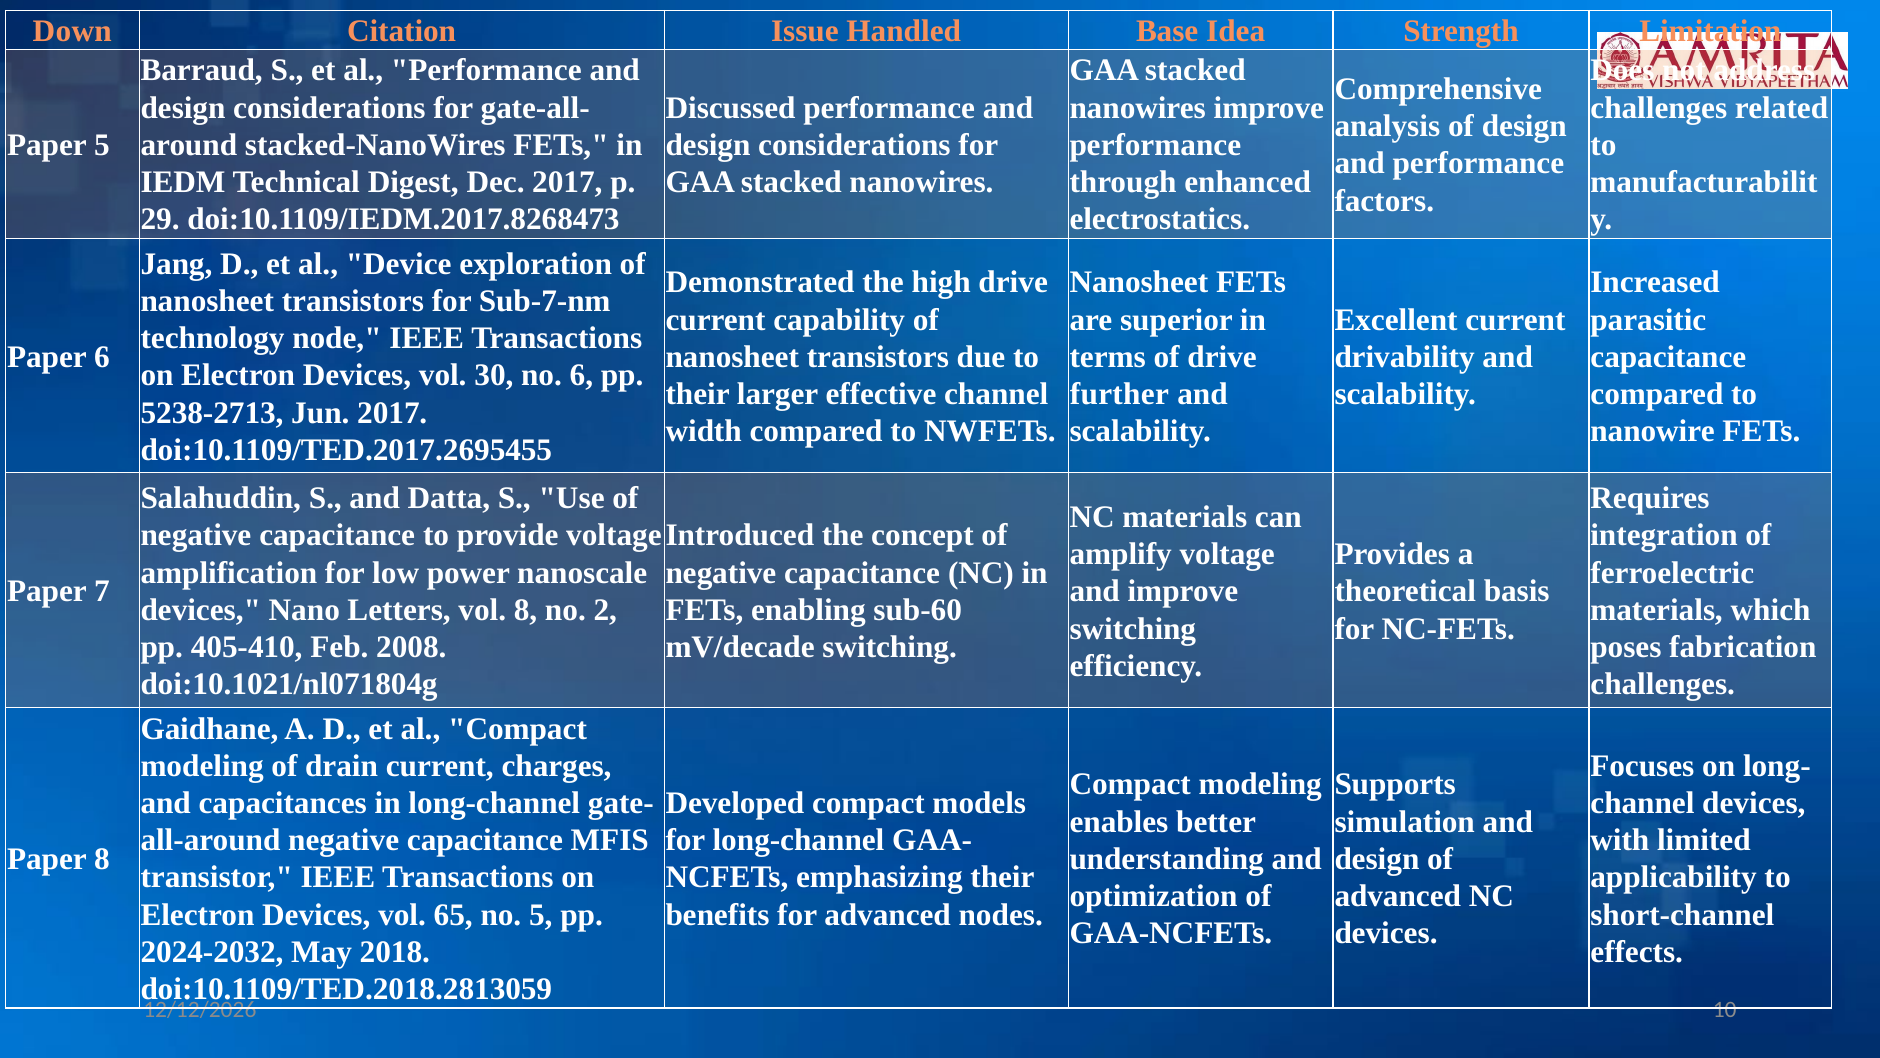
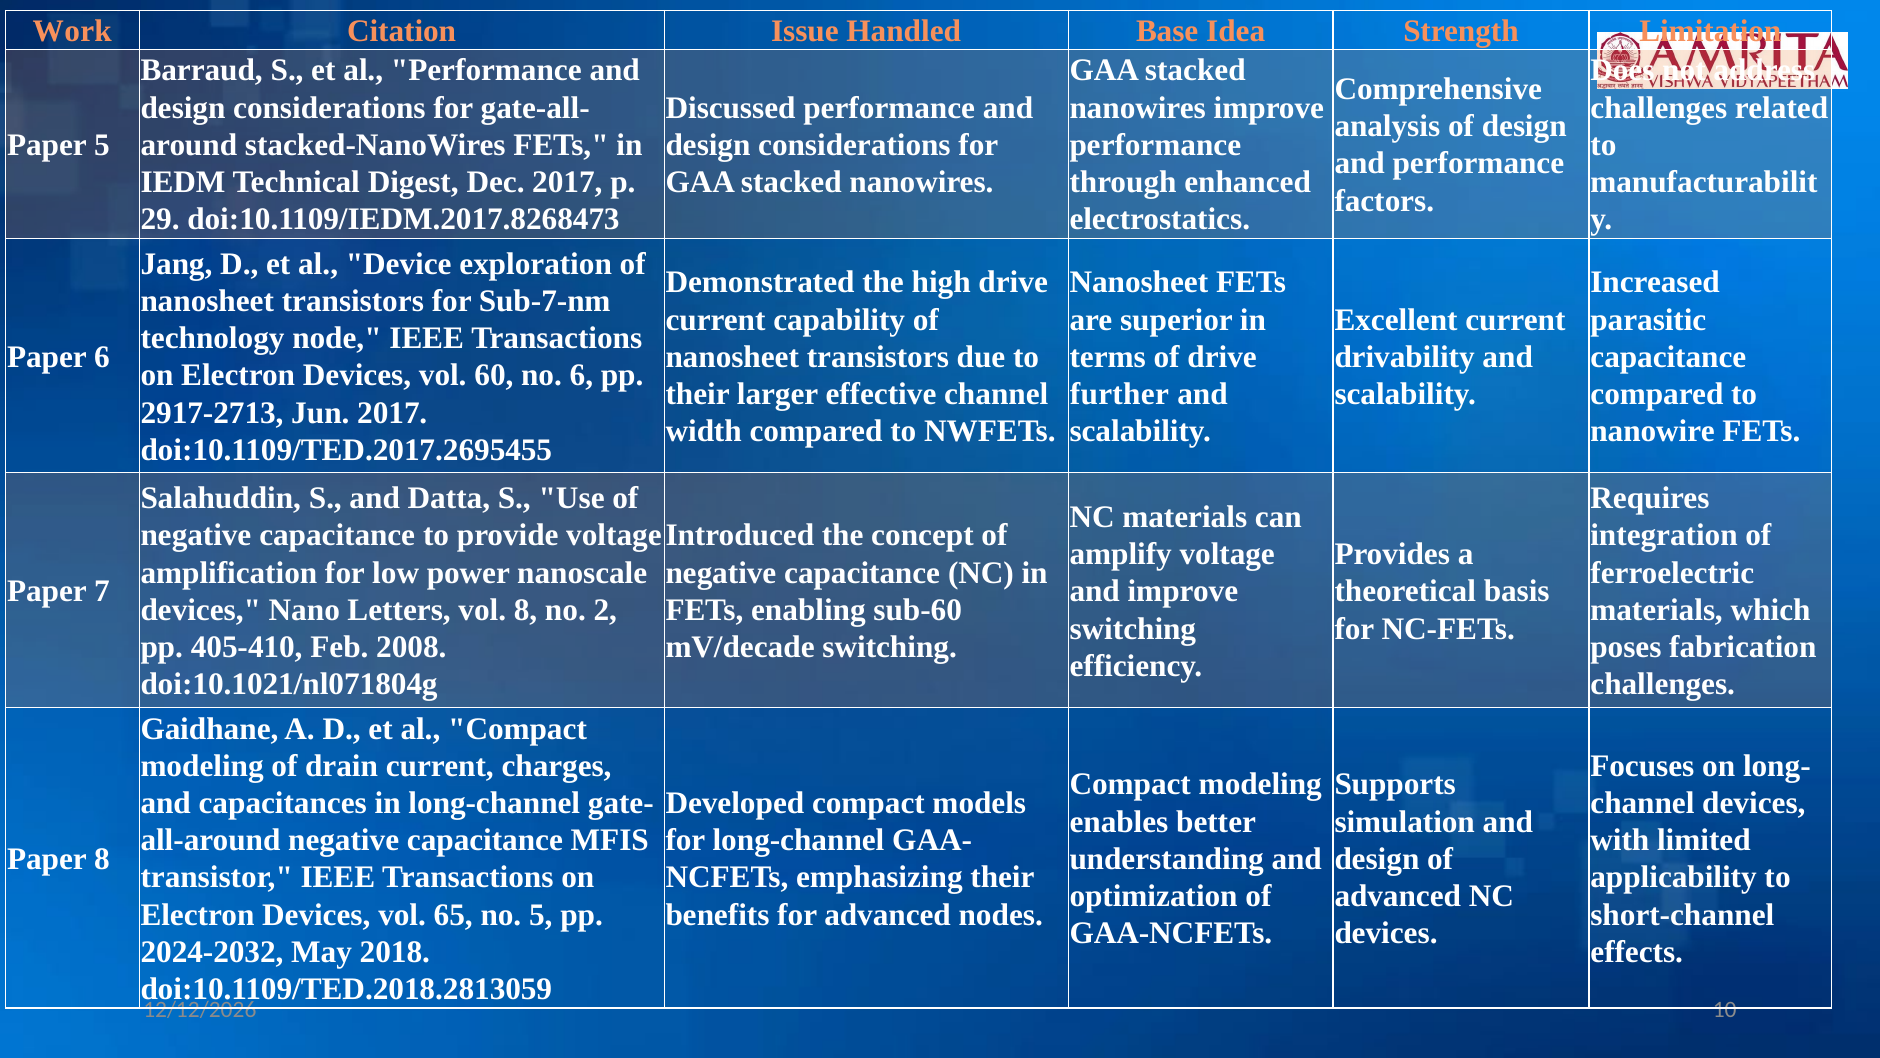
Down: Down -> Work (72, 31)
30: 30 -> 60 (494, 375)
5238-2713: 5238-2713 -> 2917-2713 (212, 412)
